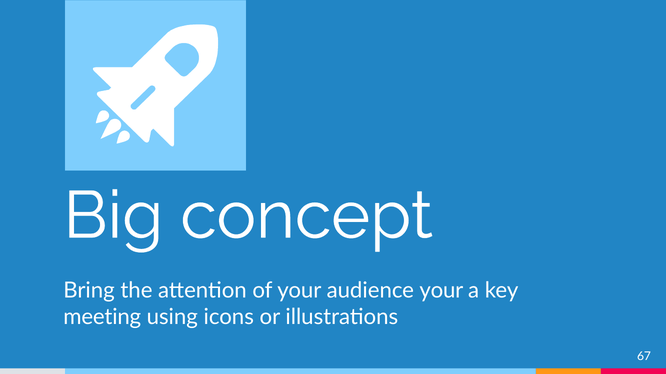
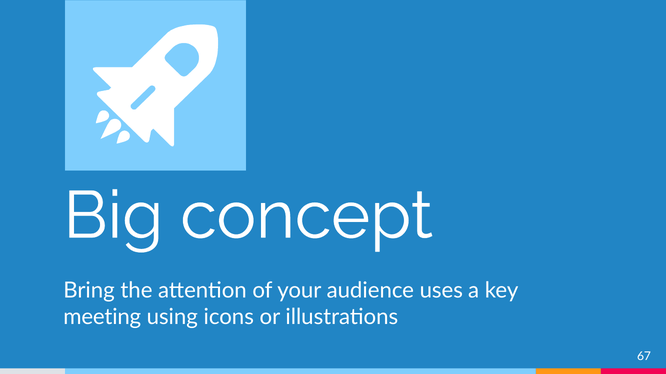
audience your: your -> uses (441, 291)
